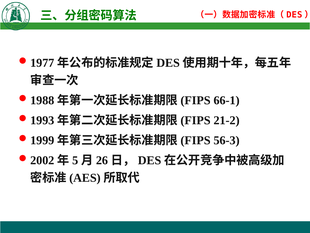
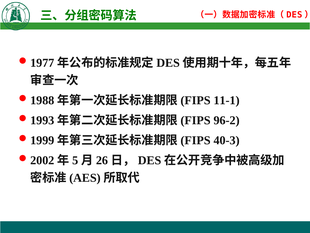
66-1: 66-1 -> 11-1 (227, 100)
21-2: 21-2 -> 96-2 (227, 120)
56-3: 56-3 -> 40-3 (227, 140)
